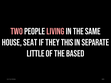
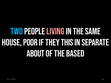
TWO colour: pink -> light blue (17, 31)
SEAT: SEAT -> POOR (30, 43)
LITTLE: LITTLE -> ABOUT (36, 54)
